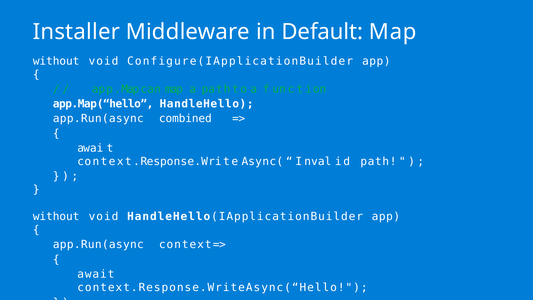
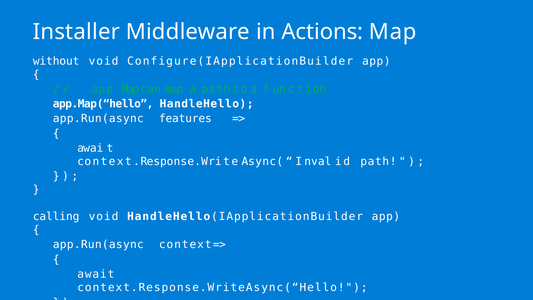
Default: Default -> Actions (322, 32)
combined: combined -> features (185, 119)
without: without -> calling (56, 216)
